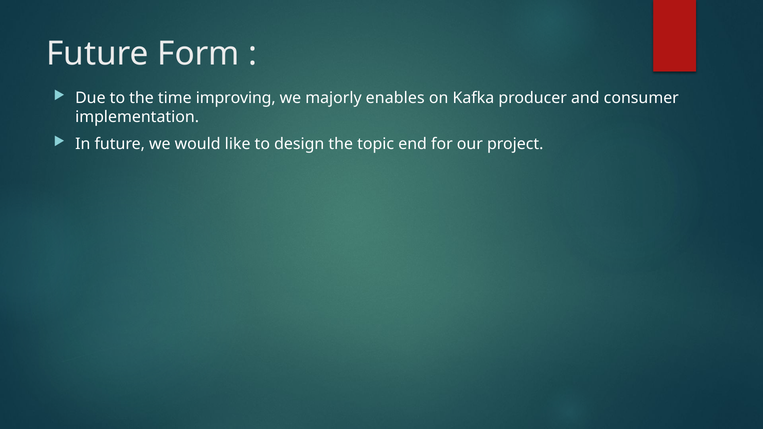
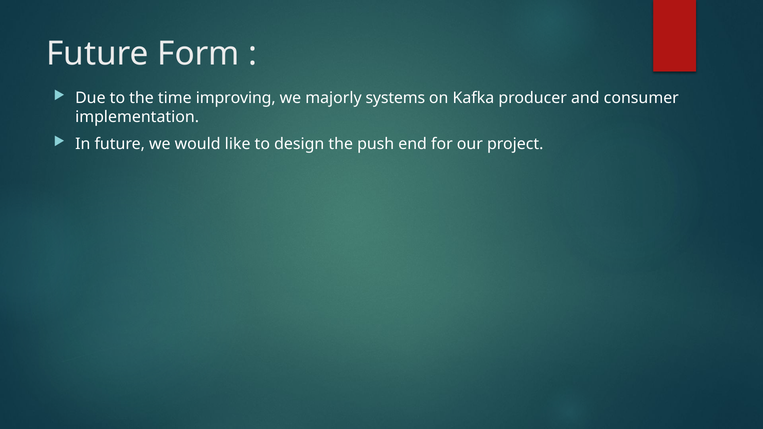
enables: enables -> systems (395, 98)
topic: topic -> push (376, 144)
